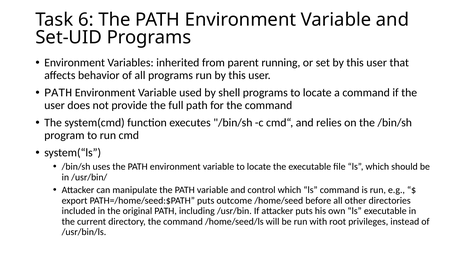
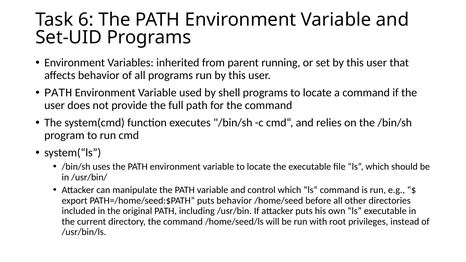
puts outcome: outcome -> behavior (234, 201)
